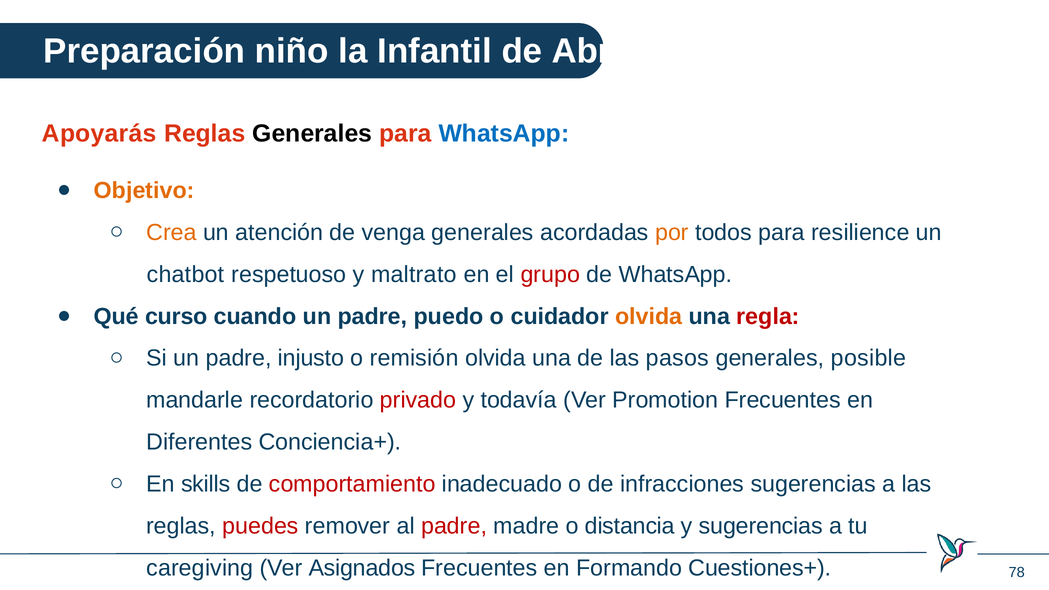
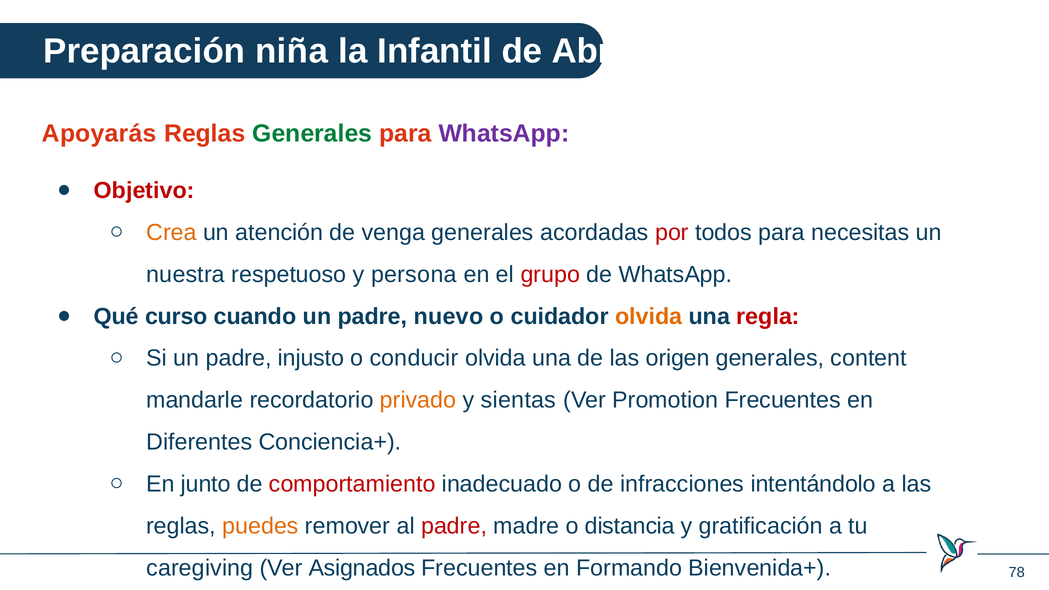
niño: niño -> niña (292, 51)
Generales colour: black -> green (312, 133)
WhatsApp colour: blue -> purple (504, 133)
Objetivo colour: orange -> red (144, 191)
por colour: orange -> red (672, 233)
resilience: resilience -> necesitas (860, 233)
chatbot: chatbot -> nuestra (186, 274)
maltrato: maltrato -> persona (414, 274)
puedo: puedo -> nuevo (449, 316)
remisión: remisión -> conducir (414, 358)
pasos: pasos -> origen (678, 358)
posible: posible -> content (869, 358)
privado colour: red -> orange (418, 400)
todavía: todavía -> sientas (519, 400)
skills: skills -> junto (206, 484)
infracciones sugerencias: sugerencias -> intentándolo (813, 484)
puedes colour: red -> orange (260, 526)
y sugerencias: sugerencias -> gratificación (761, 526)
Cuestiones+: Cuestiones+ -> Bienvenida+ (760, 568)
